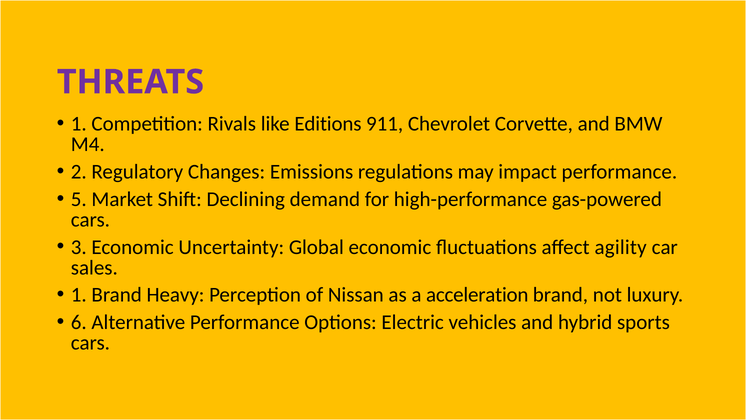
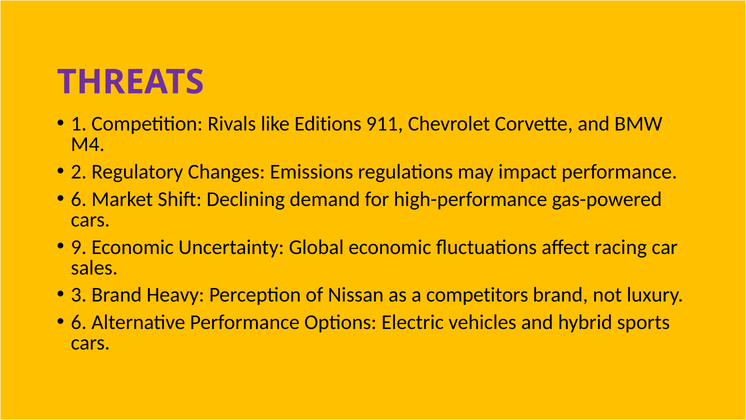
5: 5 -> 6 (79, 199)
3: 3 -> 9 (79, 247)
agility: agility -> racing (621, 247)
1: 1 -> 3 (79, 295)
acceleration: acceleration -> competitors (477, 295)
